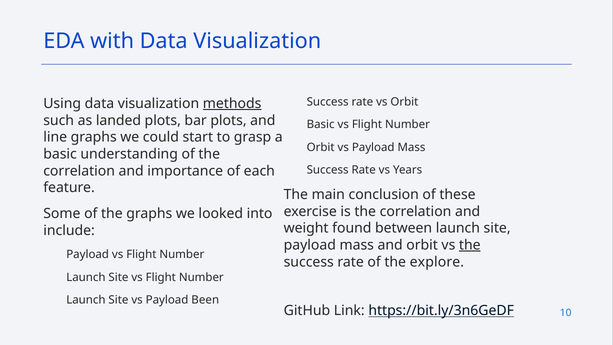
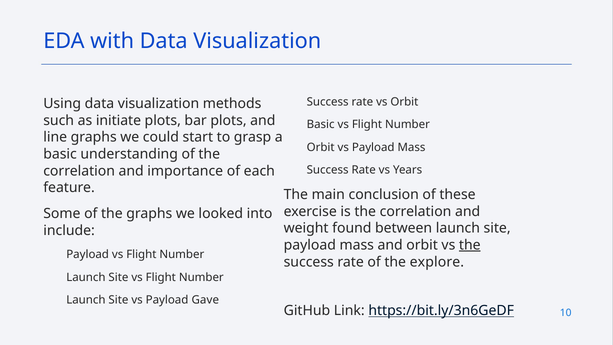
methods underline: present -> none (232, 103)
landed: landed -> initiate (118, 120)
Been: Been -> Gave (205, 300)
